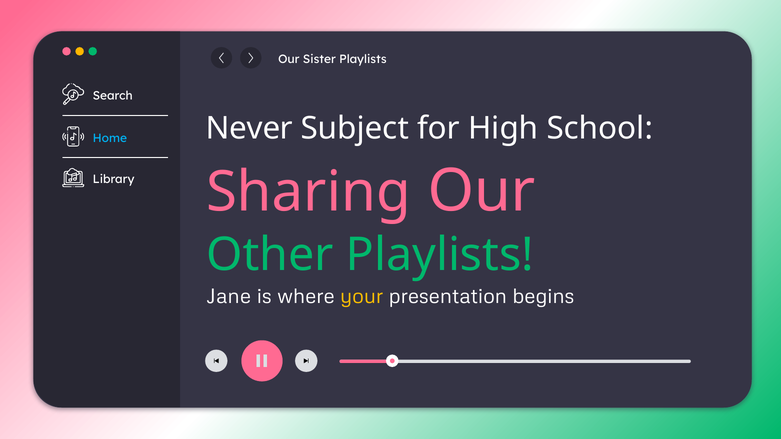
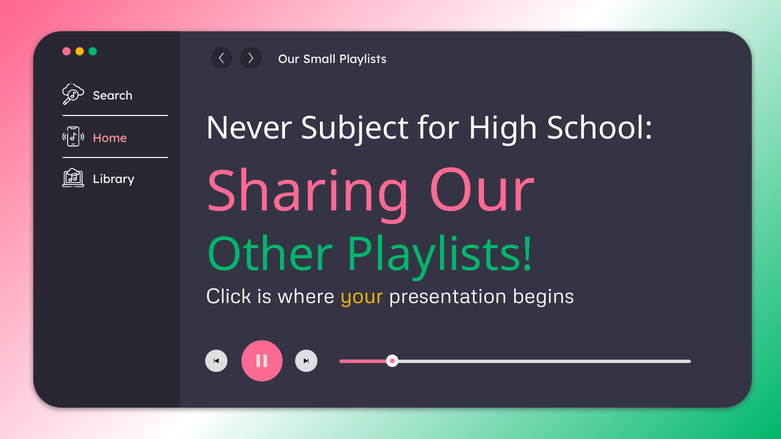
Sister: Sister -> Small (319, 60)
Home colour: light blue -> pink (110, 138)
Jane: Jane -> Click (229, 297)
